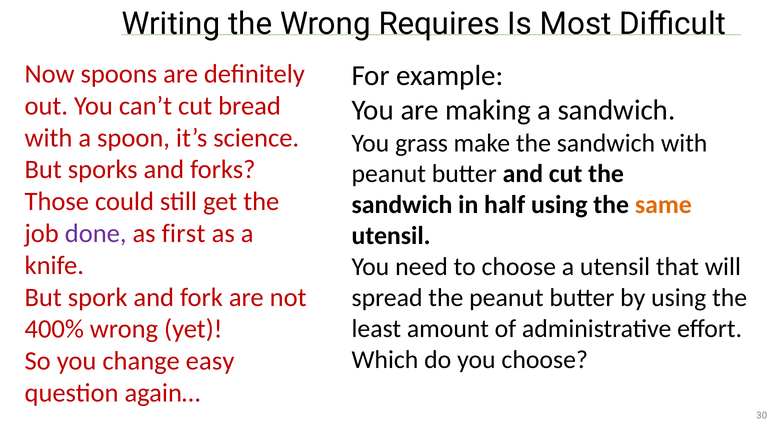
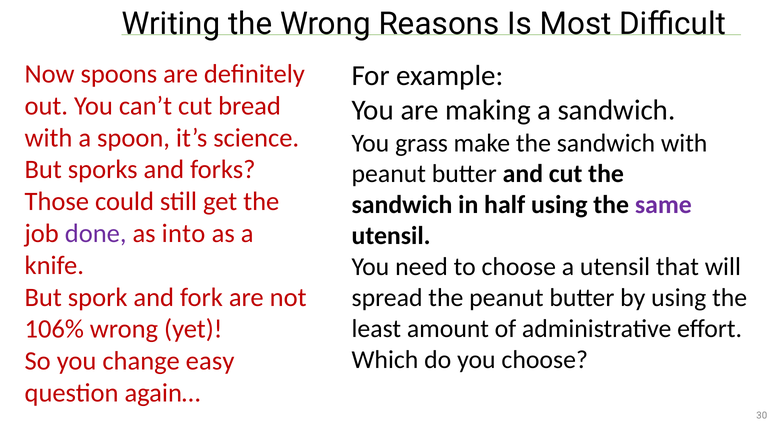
Requires: Requires -> Reasons (439, 24)
same colour: orange -> purple (663, 205)
first: first -> into (184, 233)
400%: 400% -> 106% (54, 329)
